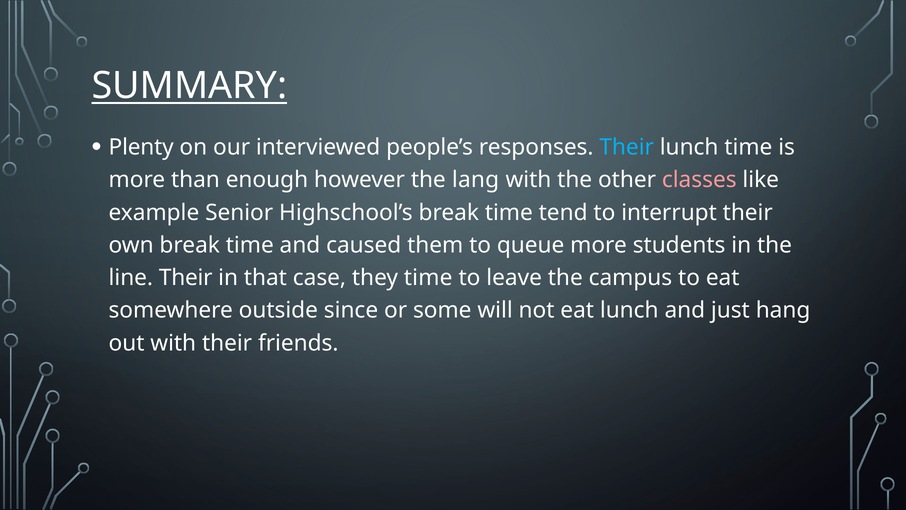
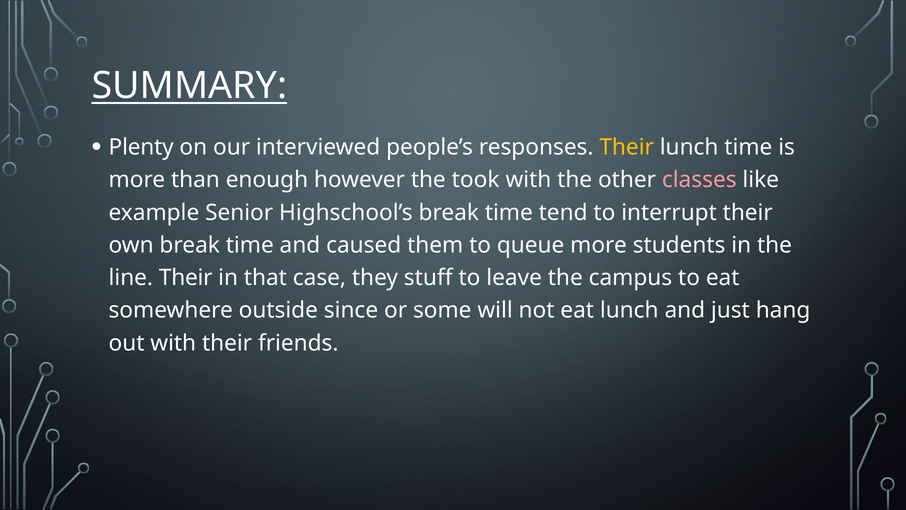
Their colour: light blue -> yellow (627, 147)
lang: lang -> took (476, 180)
they time: time -> stuff (428, 278)
